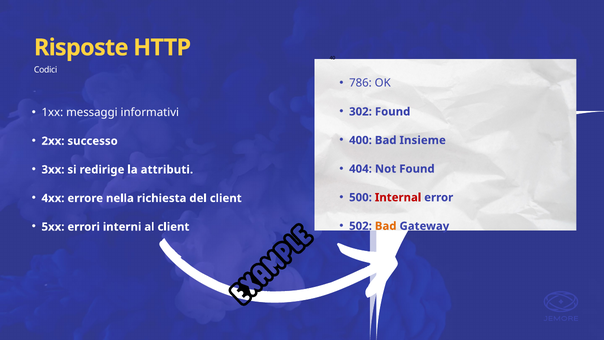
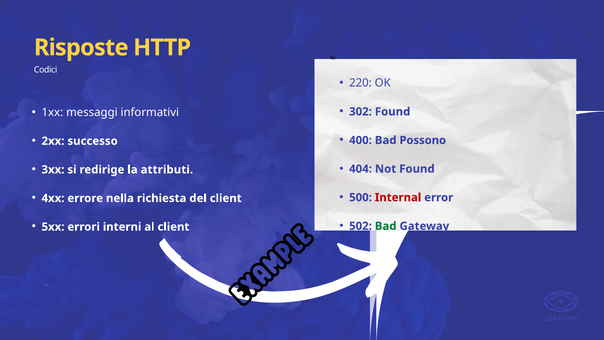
786: 786 -> 220 (360, 83)
Insieme: Insieme -> Possono (423, 140)
Bad colour: orange -> green (386, 226)
